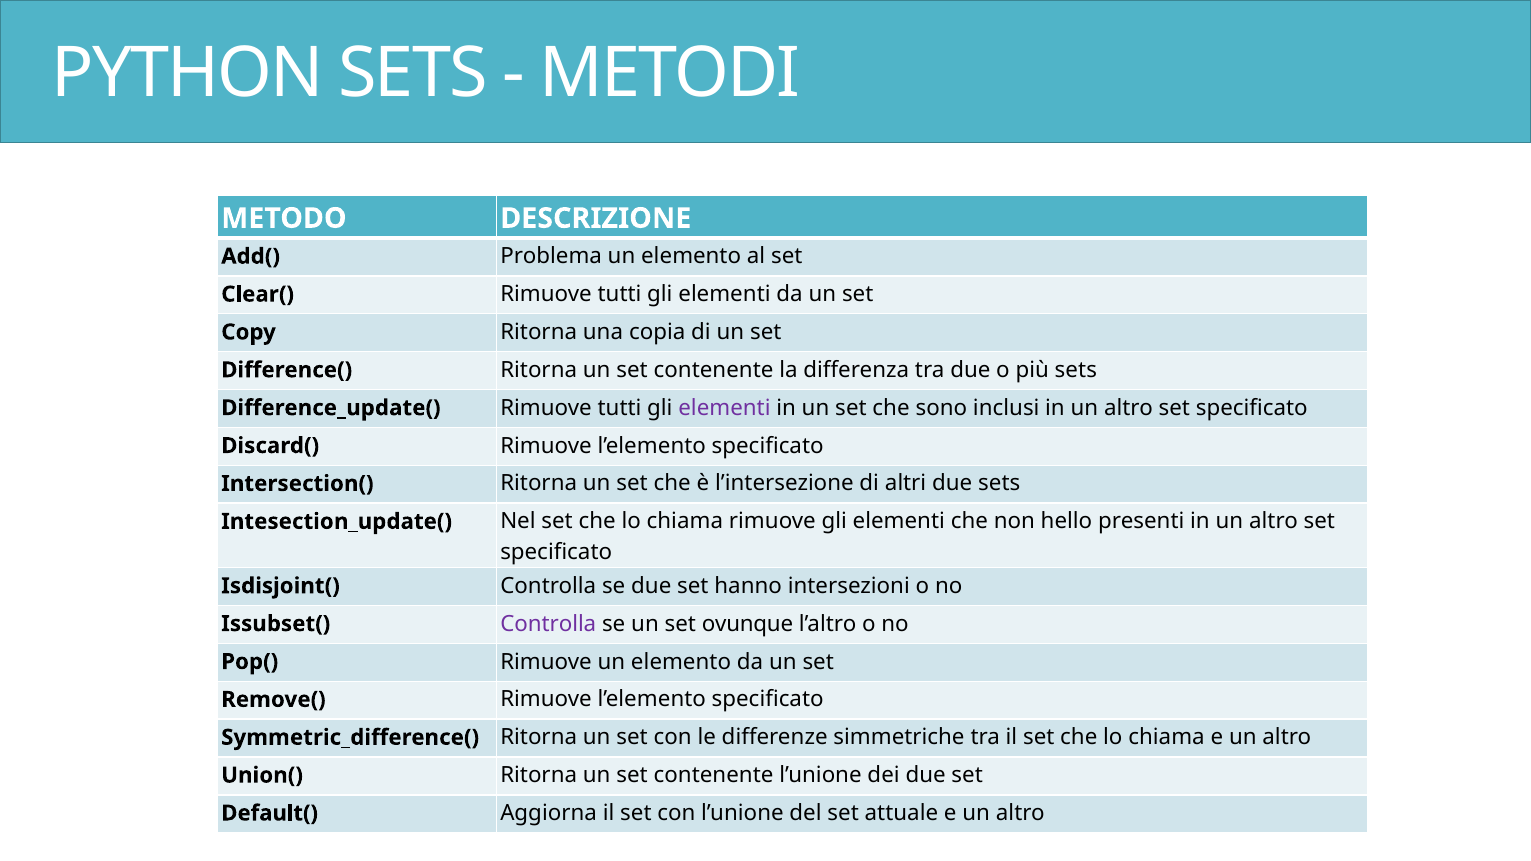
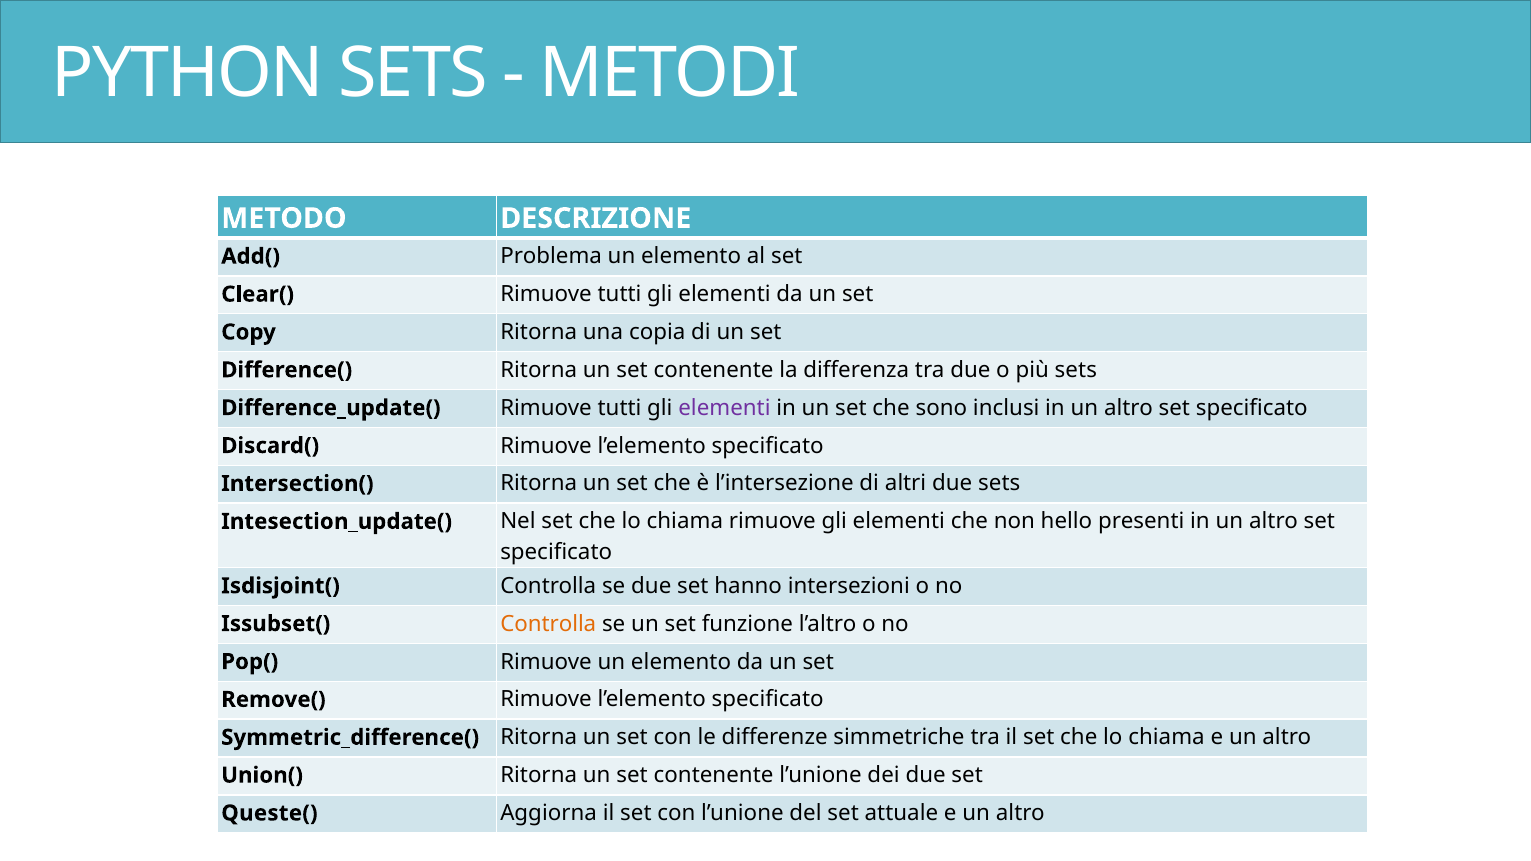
Controlla colour: purple -> orange (548, 624)
ovunque: ovunque -> funzione (747, 624)
Default(: Default( -> Queste( (269, 813)
